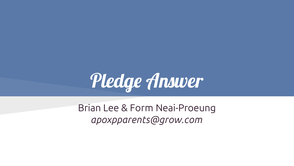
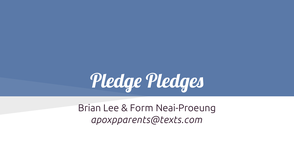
Answer: Answer -> Pledges (175, 81)
apoxpparents@grow.com: apoxpparents@grow.com -> apoxpparents@texts.com (147, 119)
